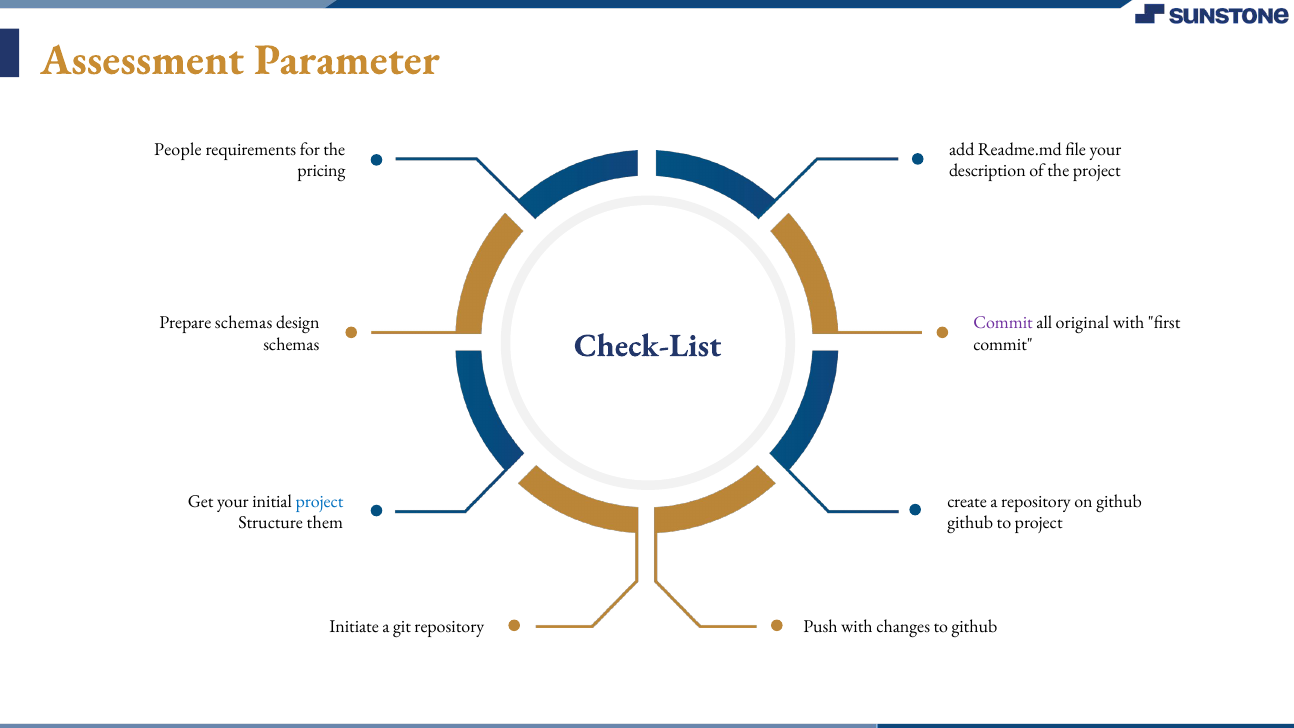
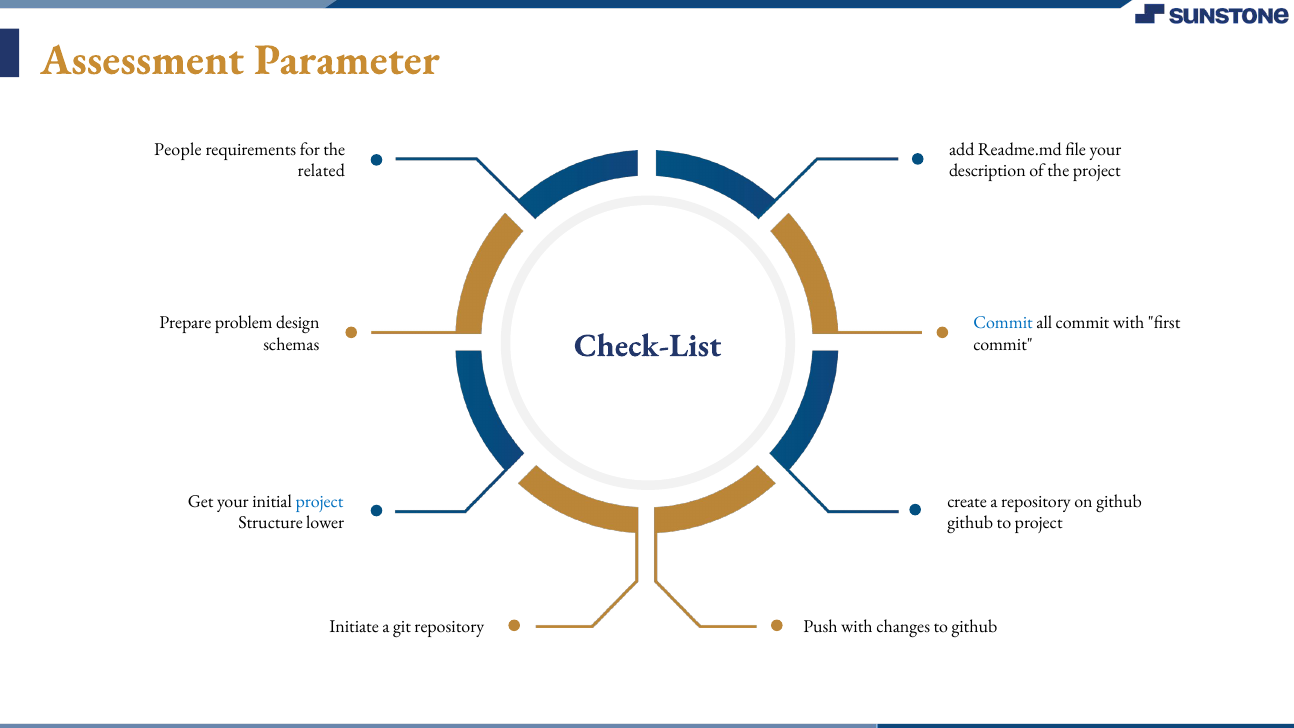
pricing: pricing -> related (321, 171)
Prepare schemas: schemas -> problem (244, 323)
Commit colour: purple -> blue (1003, 323)
all original: original -> commit (1082, 323)
them: them -> lower (325, 523)
